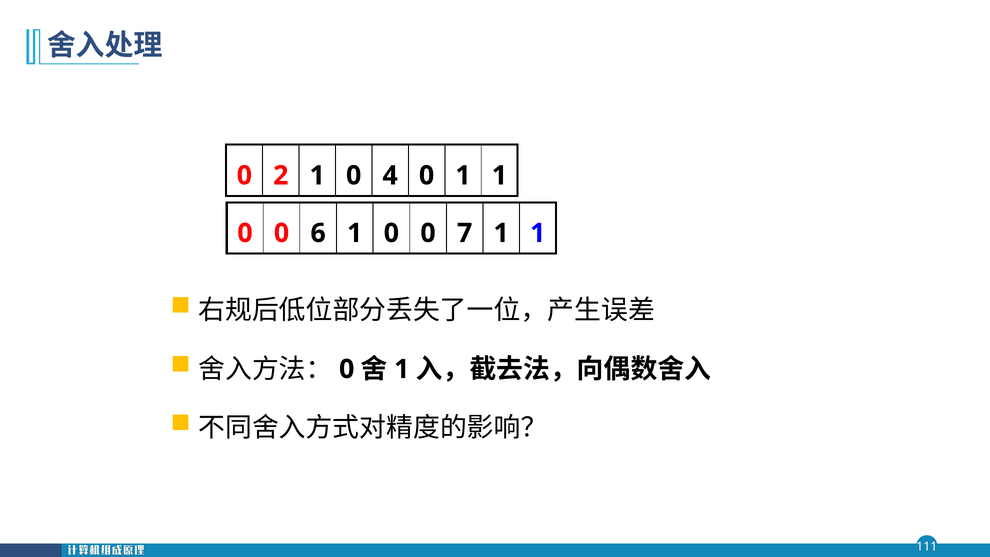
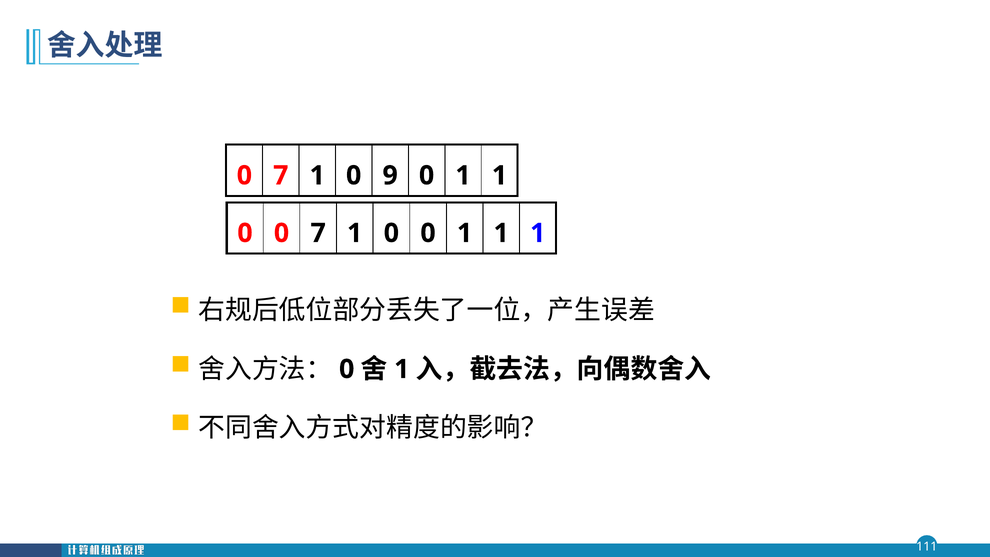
2: 2 -> 7 (281, 175)
4: 4 -> 9 (390, 175)
0 0 6: 6 -> 7 (318, 233)
0 0 7: 7 -> 1 (465, 233)
